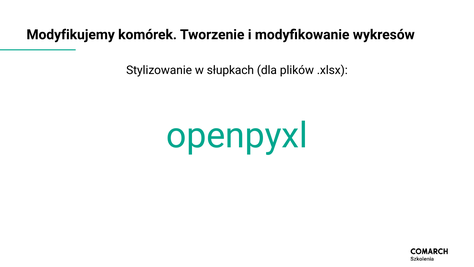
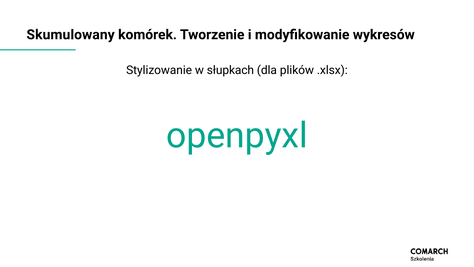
Modyfikujemy: Modyfikujemy -> Skumulowany (71, 35)
